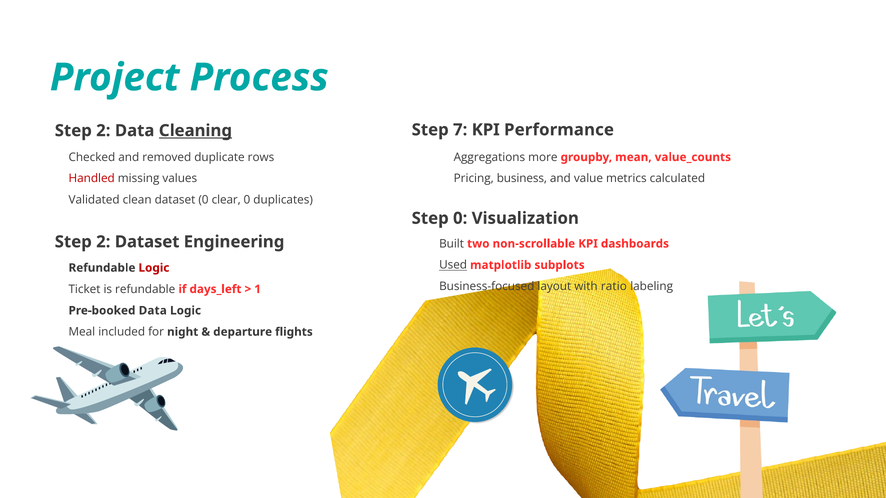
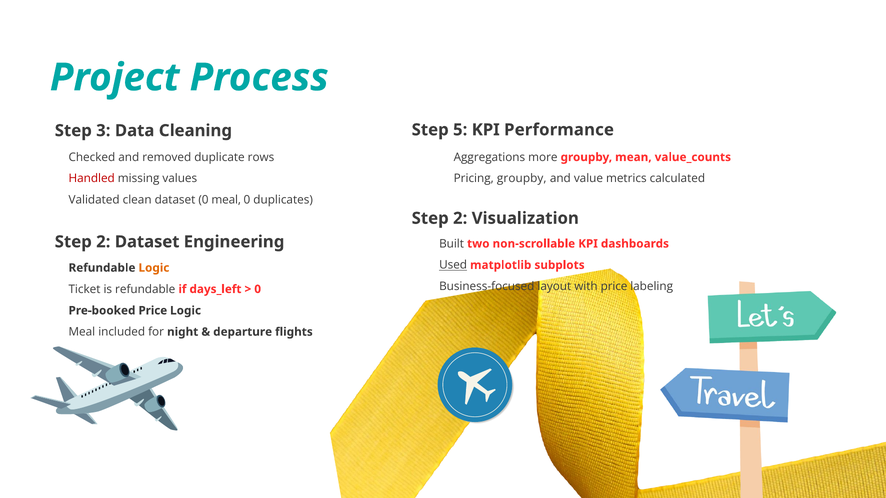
7: 7 -> 5 (460, 130)
2: 2 -> 3 (103, 131)
Cleaning underline: present -> none (195, 131)
Pricing business: business -> groupby (522, 179)
0 clear: clear -> meal (226, 200)
0: 0 -> 2 (460, 218)
Logic colour: red -> orange (154, 268)
with ratio: ratio -> price (614, 287)
1: 1 -> 0 (258, 289)
Pre-booked Data: Data -> Price (153, 311)
